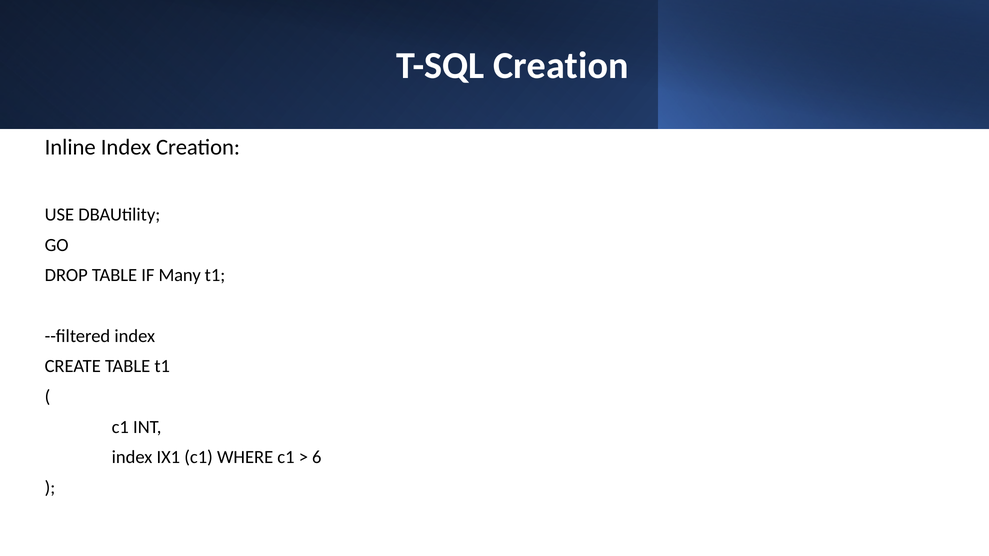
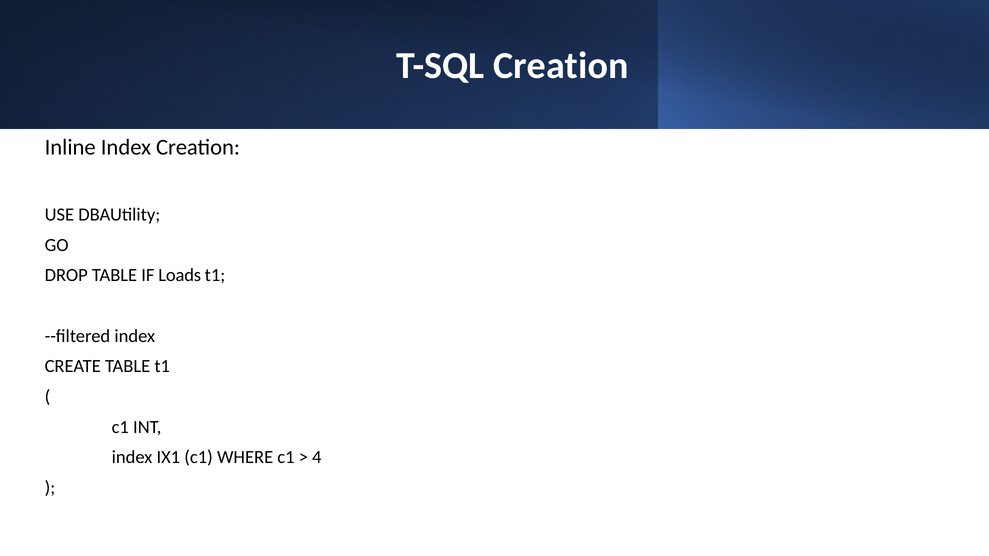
Many: Many -> Loads (180, 275)
6: 6 -> 4 (317, 457)
